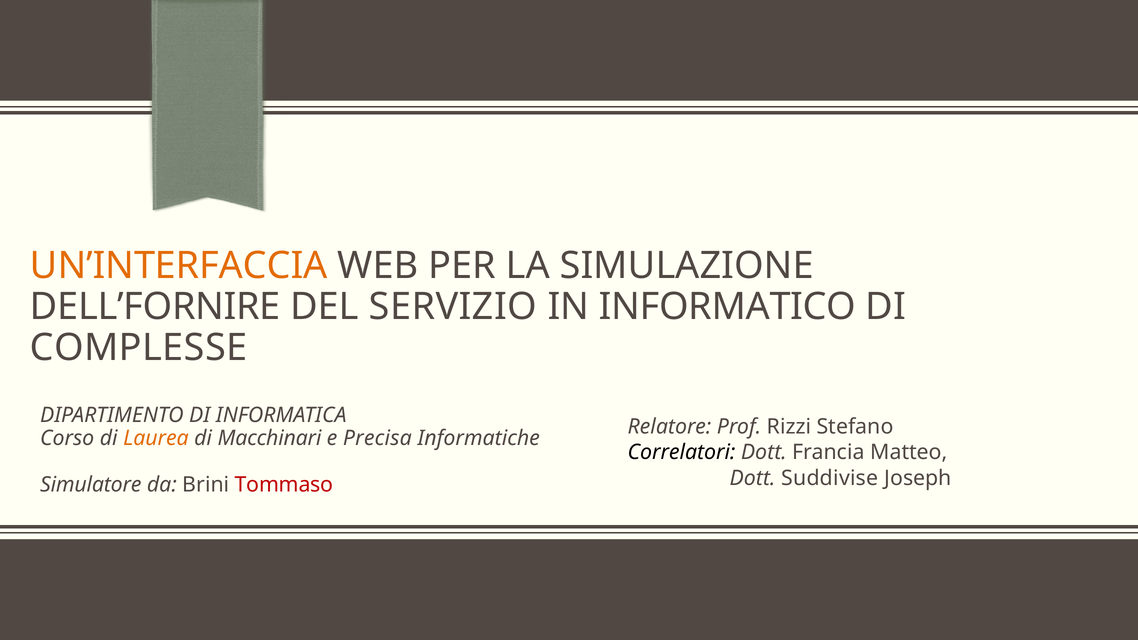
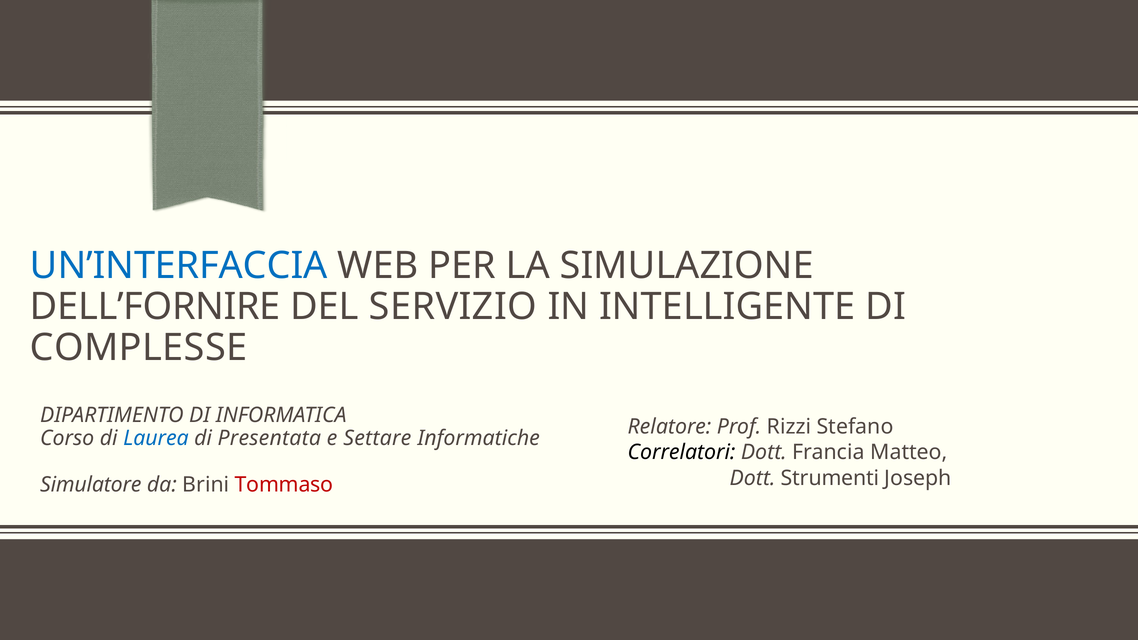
UN’INTERFACCIA colour: orange -> blue (179, 266)
INFORMATICO: INFORMATICO -> INTELLIGENTE (727, 307)
Laurea colour: orange -> blue (156, 438)
Macchinari: Macchinari -> Presentata (269, 438)
Precisa: Precisa -> Settare (377, 438)
Suddivise: Suddivise -> Strumenti (830, 478)
